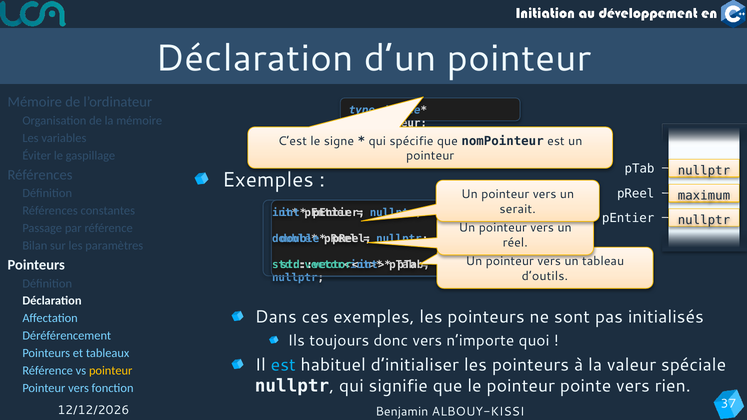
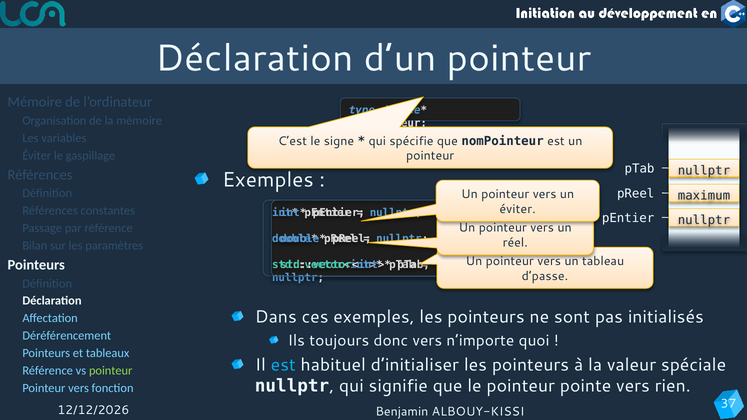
serait: serait -> éviter (518, 209)
d’outils: d’outils -> d’passe (545, 276)
pointeur colour: yellow -> light green (111, 371)
